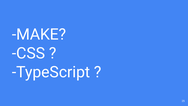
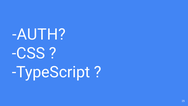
MAKE: MAKE -> AUTH (39, 34)
